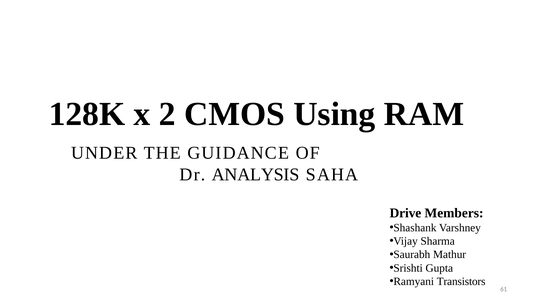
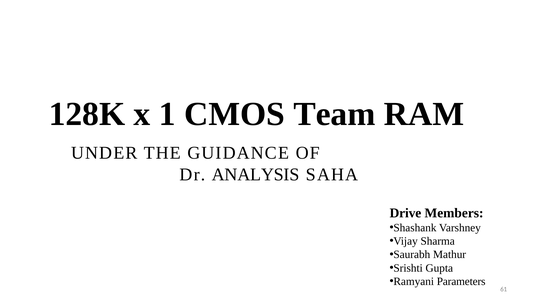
2: 2 -> 1 (167, 114)
Using: Using -> Team (334, 114)
Transistors: Transistors -> Parameters (461, 281)
